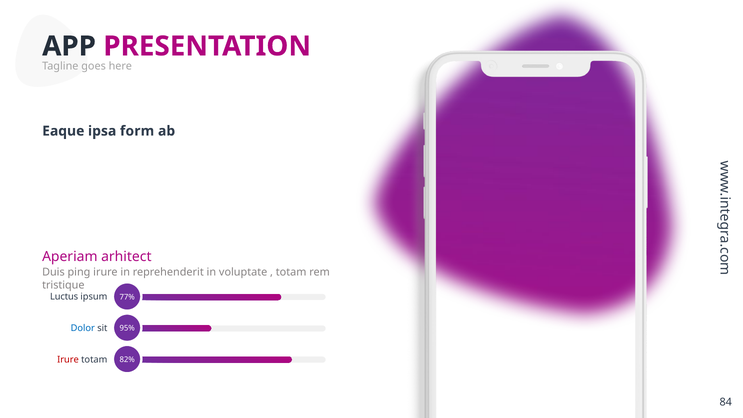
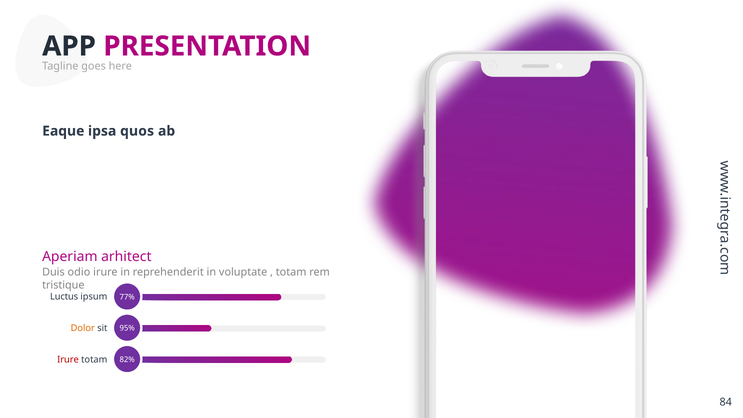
form: form -> quos (137, 131)
ping: ping -> odio (79, 272)
Dolor colour: blue -> orange (83, 328)
